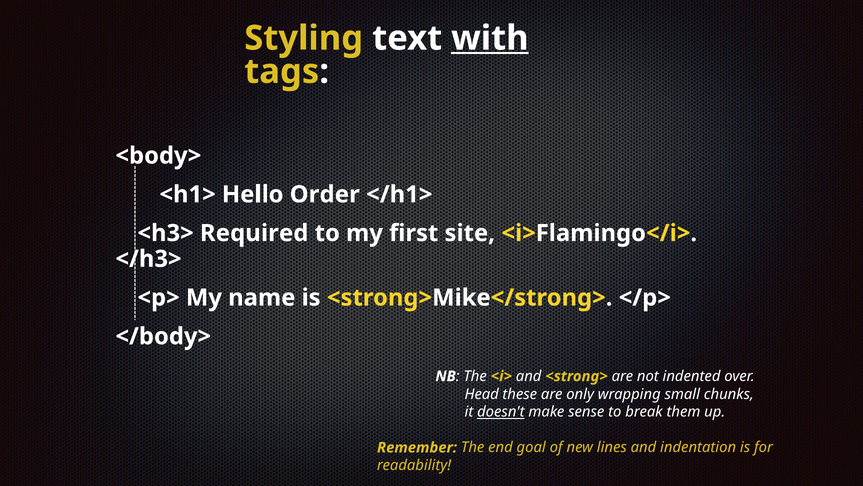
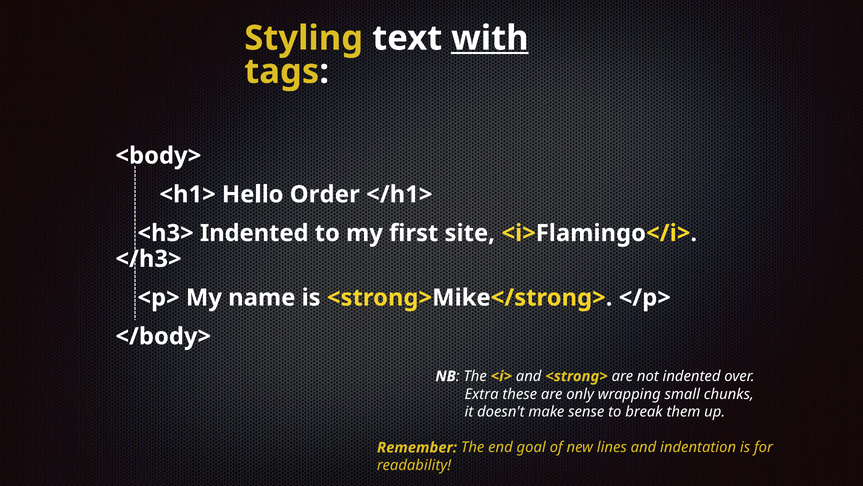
<h3> Required: Required -> Indented (254, 233)
Head: Head -> Extra (482, 394)
doesn't underline: present -> none (501, 411)
